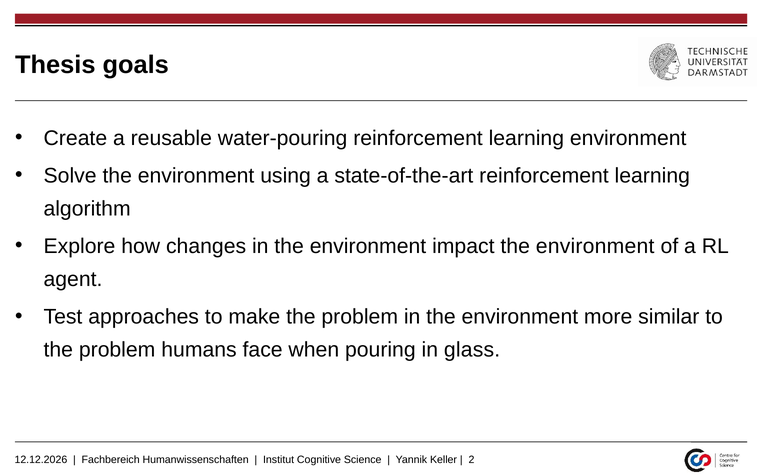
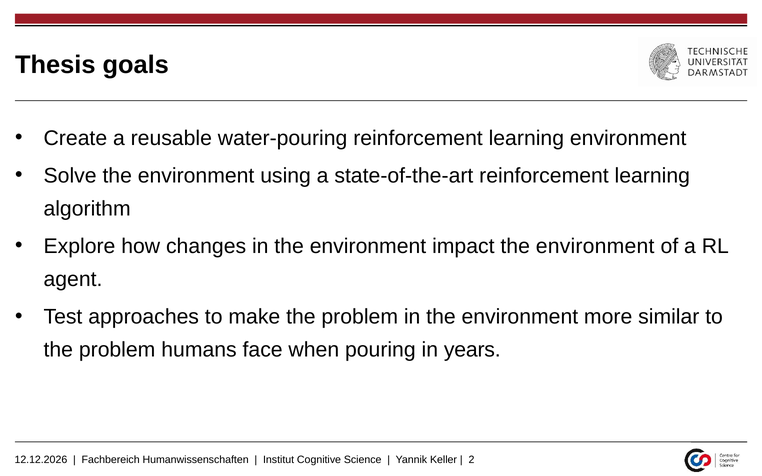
glass: glass -> years (472, 350)
